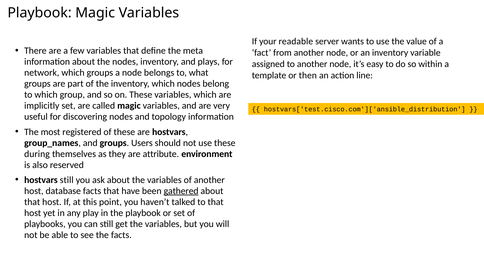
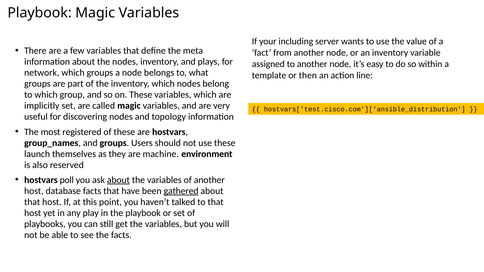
readable: readable -> including (296, 41)
during: during -> launch (37, 154)
attribute: attribute -> machine (161, 154)
hostvars still: still -> poll (67, 180)
about underline: none -> present (118, 180)
